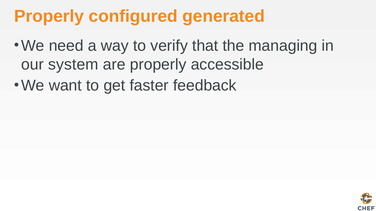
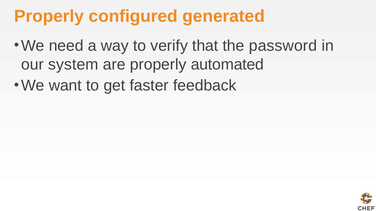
managing: managing -> password (283, 46)
accessible: accessible -> automated (227, 65)
